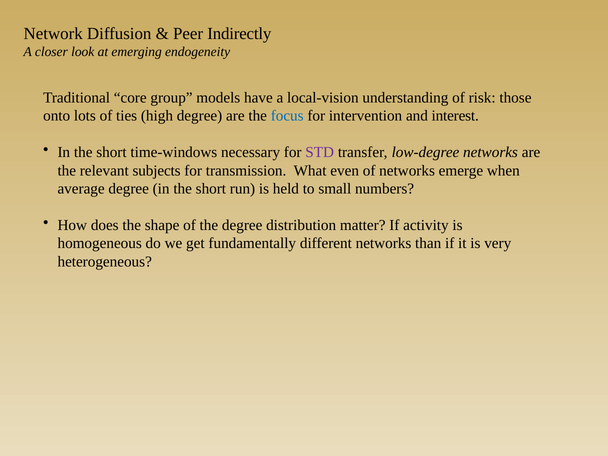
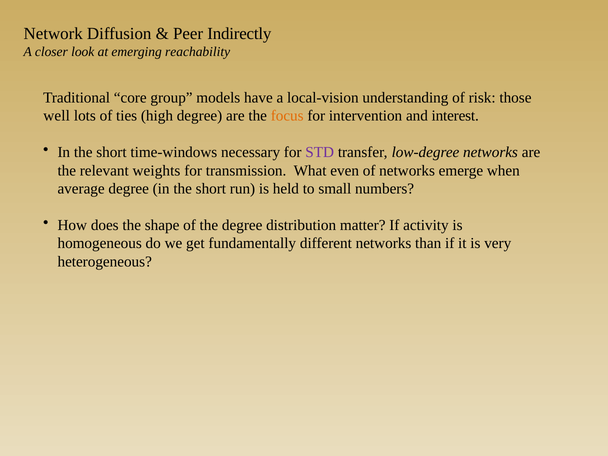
endogeneity: endogeneity -> reachability (198, 52)
onto: onto -> well (57, 116)
focus colour: blue -> orange (287, 116)
subjects: subjects -> weights (156, 170)
